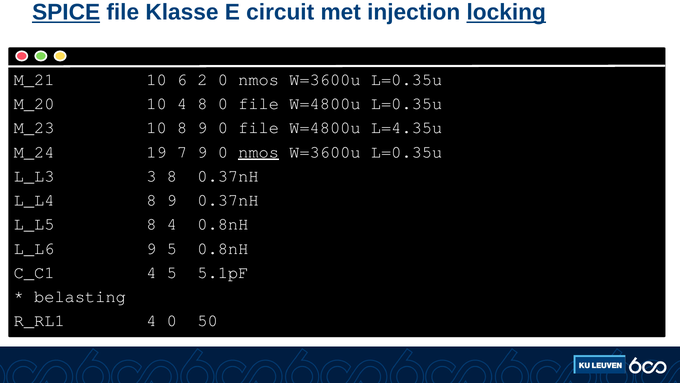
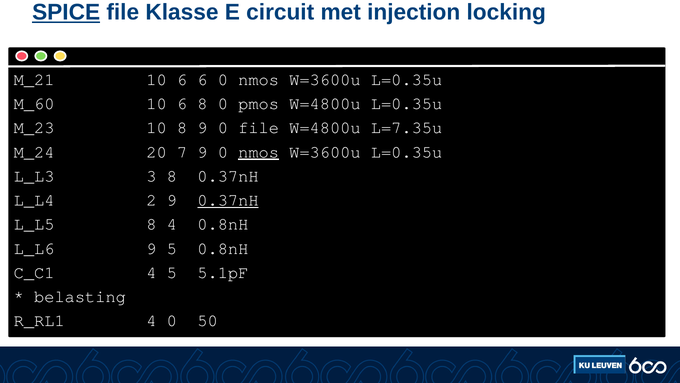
locking underline: present -> none (506, 12)
6 2: 2 -> 6 (202, 79)
M_20: M_20 -> M_60 (34, 104)
4: 4 -> 6 (182, 104)
8 0 file: file -> pmos (259, 104)
L=4.35u: L=4.35u -> L=7.35u (407, 128)
19: 19 -> 20 (157, 152)
L_L4 8: 8 -> 2 (151, 200)
0.37nH underline: none -> present (228, 200)
